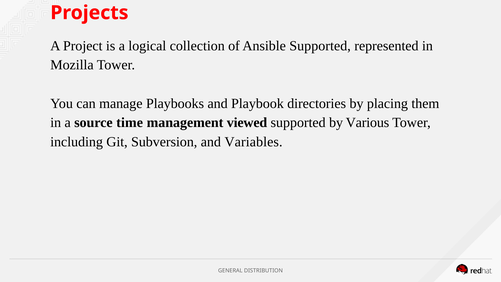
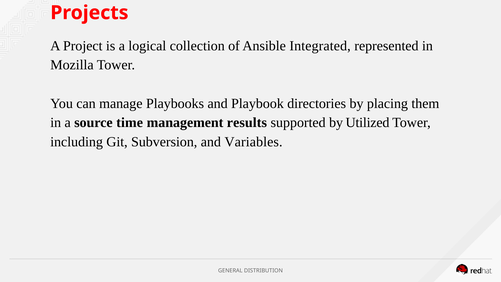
Ansible Supported: Supported -> Integrated (320, 46)
viewed: viewed -> results (247, 123)
Various: Various -> Utilized (368, 123)
